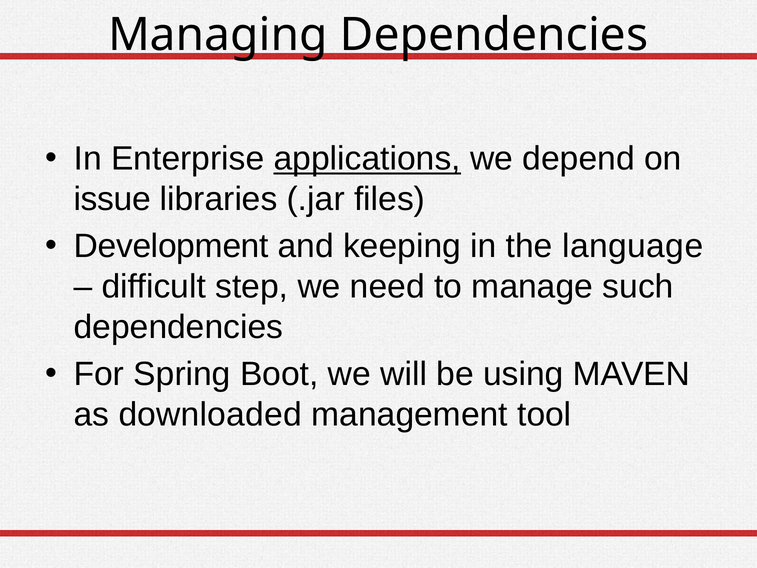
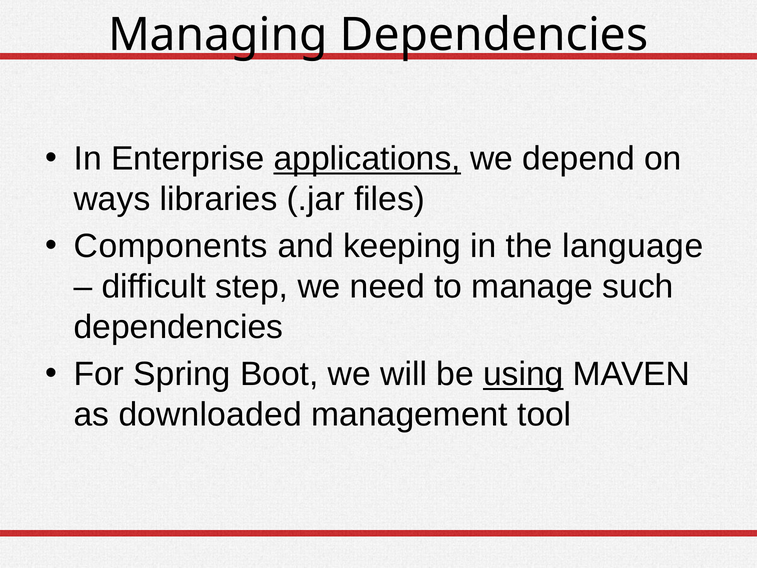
issue: issue -> ways (112, 199)
Development: Development -> Components (171, 246)
using underline: none -> present (523, 374)
